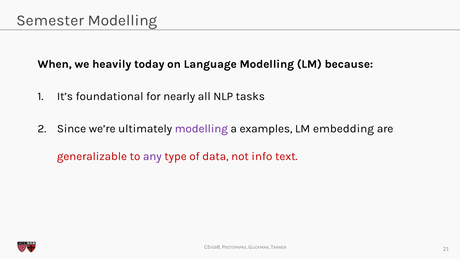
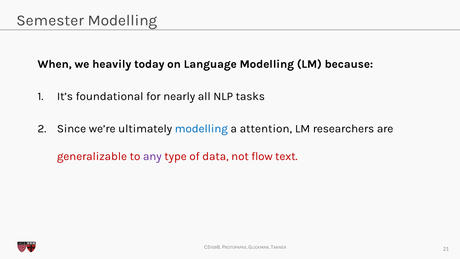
modelling colour: purple -> blue (201, 129)
examples: examples -> attention (266, 129)
embedding: embedding -> researchers (344, 129)
info: info -> flow (262, 156)
